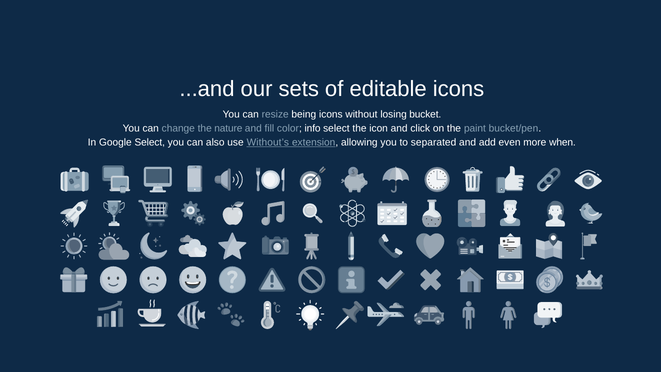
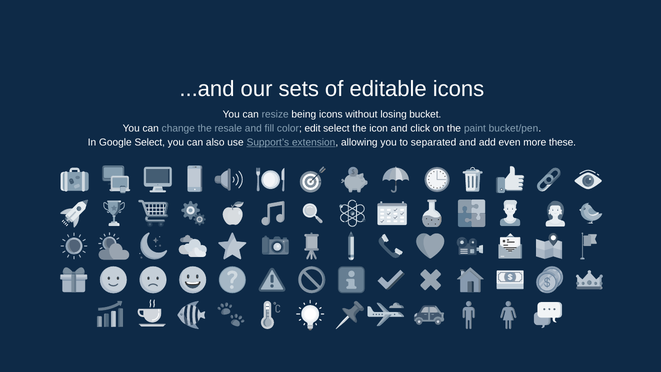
nature: nature -> resale (228, 128)
info: info -> edit (313, 128)
Without’s: Without’s -> Support’s (268, 142)
when: when -> these (562, 142)
